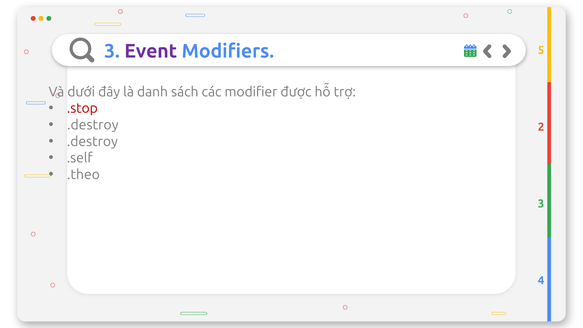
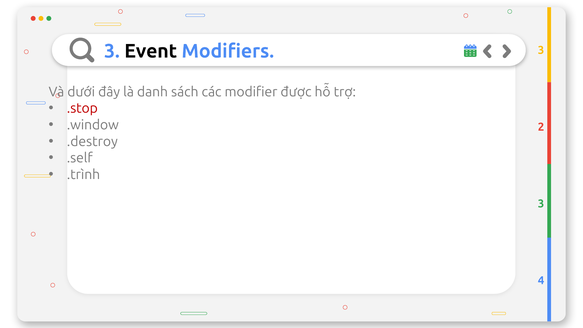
Event colour: purple -> black (151, 51)
Modifiers 5: 5 -> 3 (541, 50)
.destroy: .destroy -> .window (93, 125)
.theo: .theo -> .trình (83, 175)
